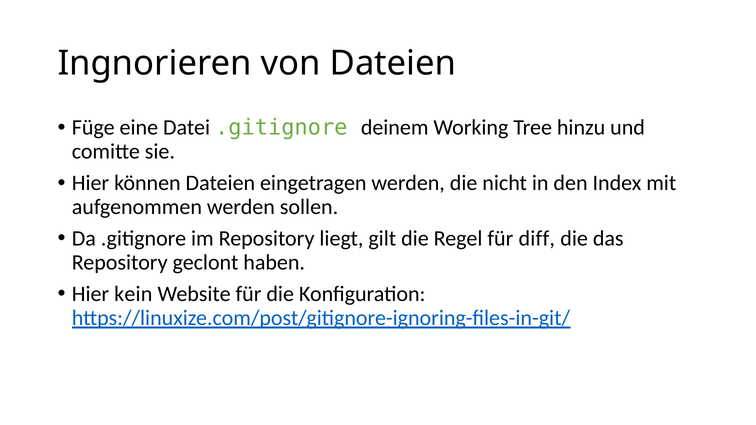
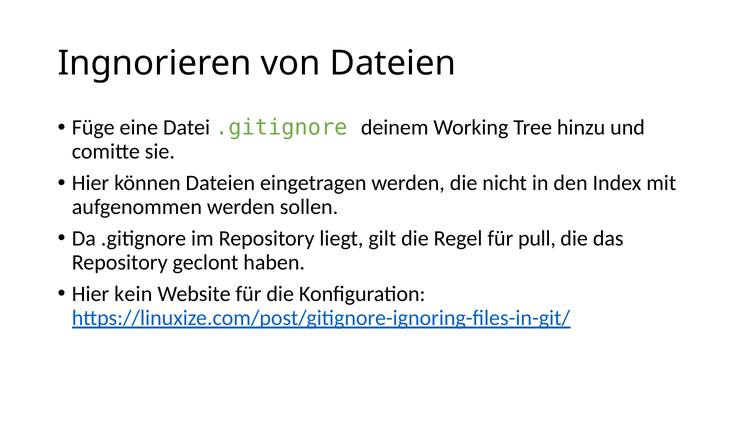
diff: diff -> pull (537, 239)
